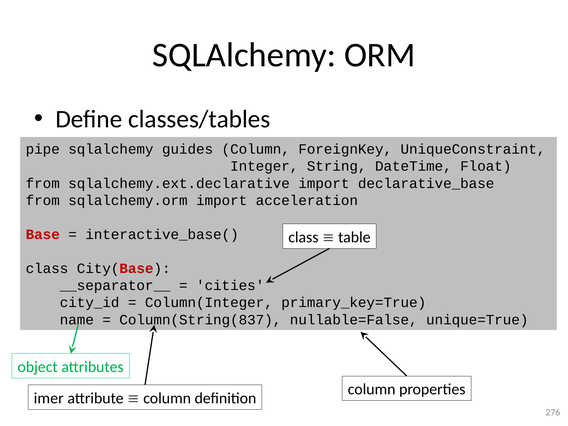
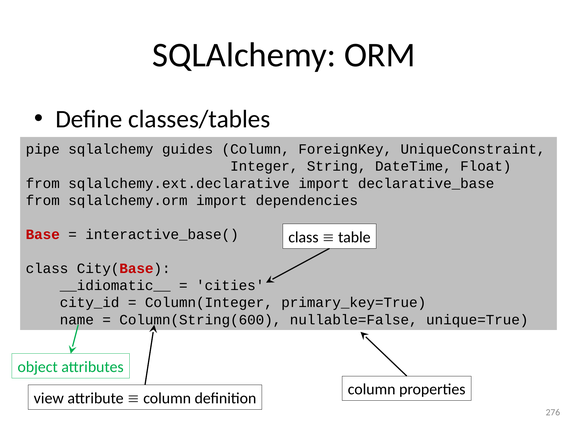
acceleration: acceleration -> dependencies (307, 200)
__separator__: __separator__ -> __idiomatic__ (115, 286)
Column(String(837: Column(String(837 -> Column(String(600 (200, 320)
imer: imer -> view (49, 398)
